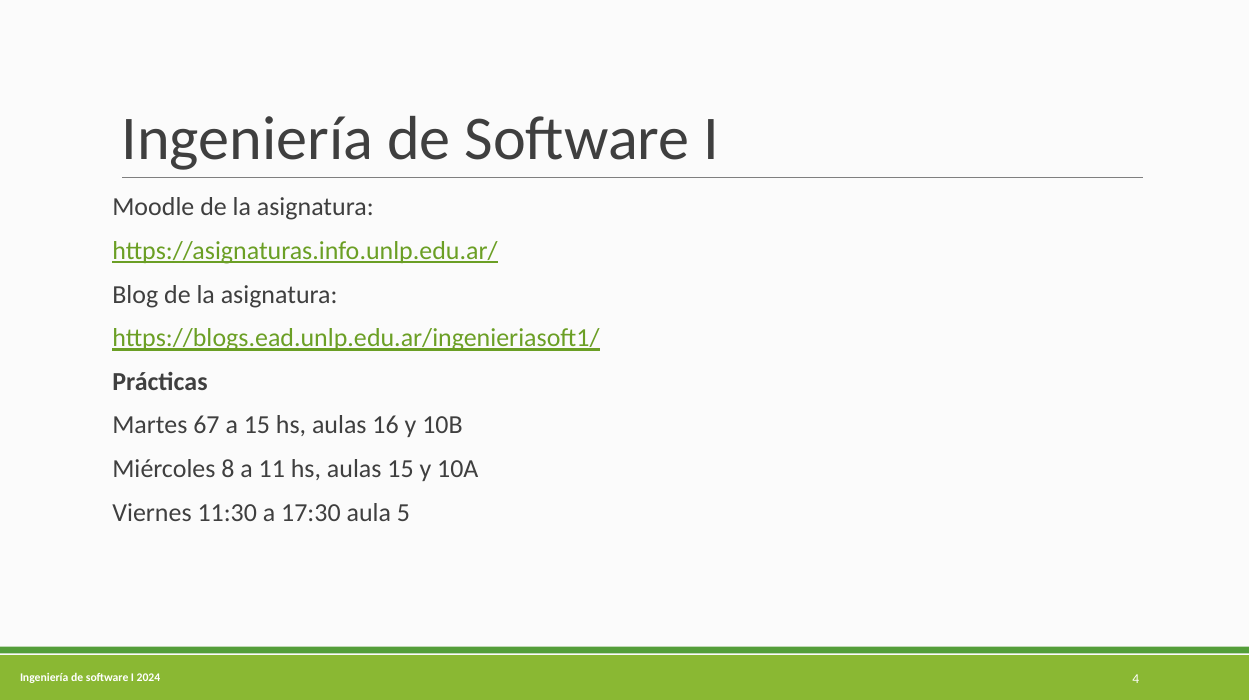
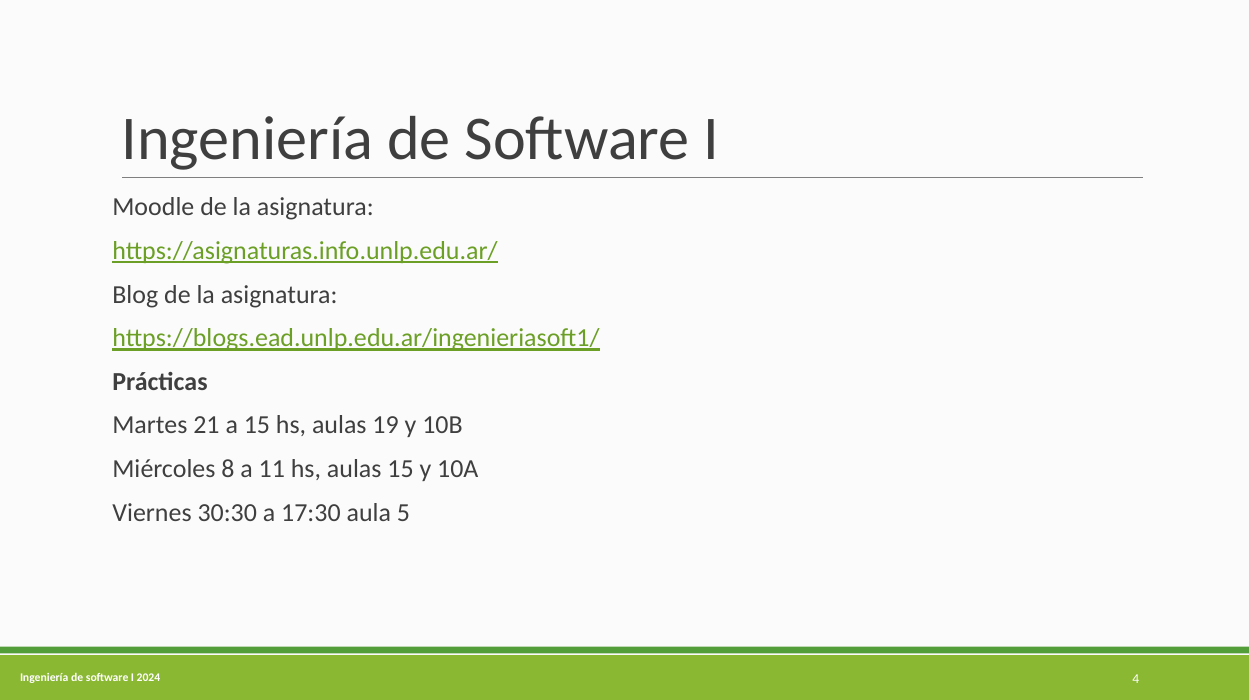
67: 67 -> 21 (206, 425)
16: 16 -> 19 (386, 425)
11:30: 11:30 -> 30:30 (227, 512)
